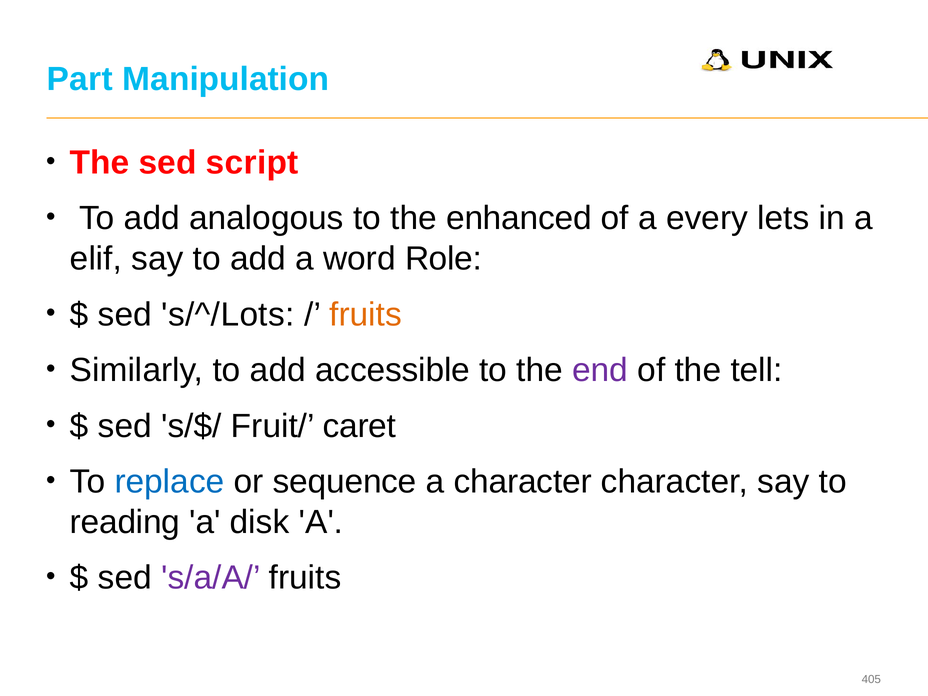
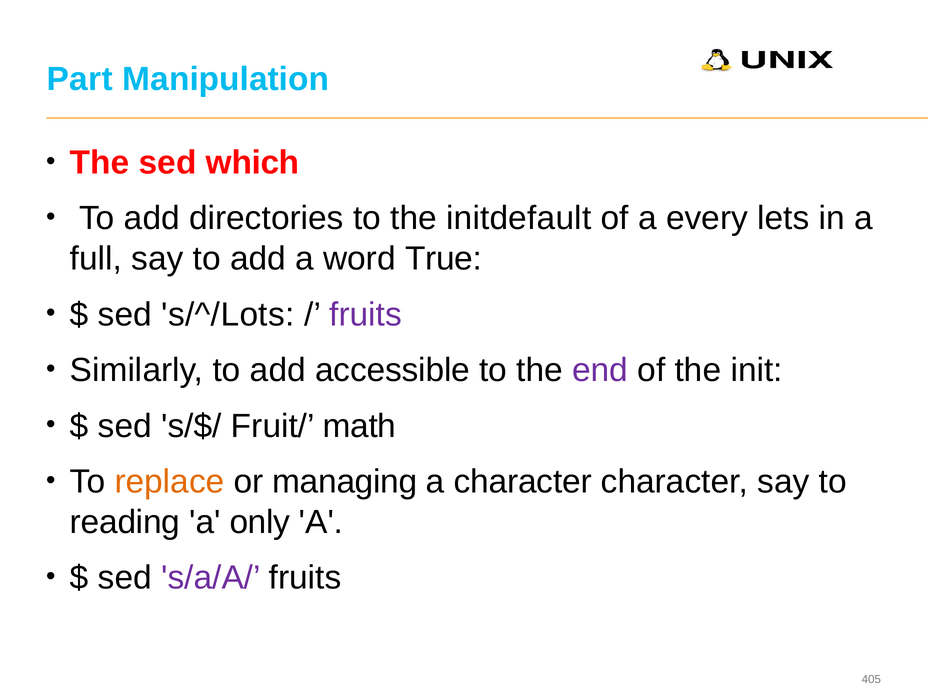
script: script -> which (253, 163)
analogous: analogous -> directories (266, 218)
enhanced: enhanced -> initdefault (519, 218)
elif: elif -> full (96, 259)
Role: Role -> True (444, 259)
fruits colour: orange -> purple (366, 314)
tell: tell -> init (757, 370)
caret: caret -> math (359, 426)
replace colour: blue -> orange (169, 482)
sequence: sequence -> managing (345, 482)
disk: disk -> only (260, 522)
